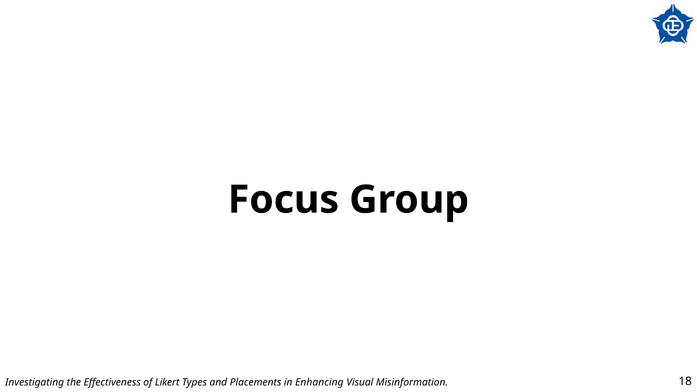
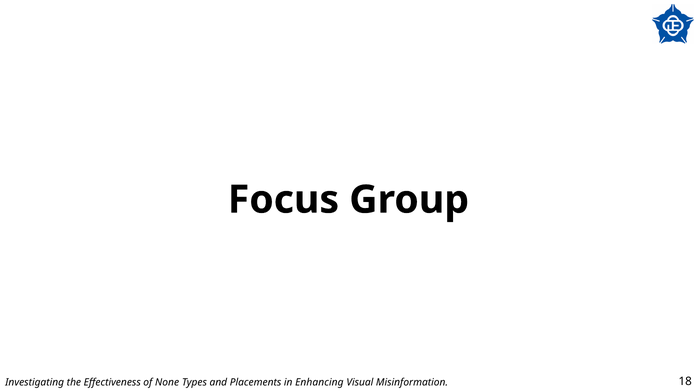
Likert: Likert -> None (167, 382)
